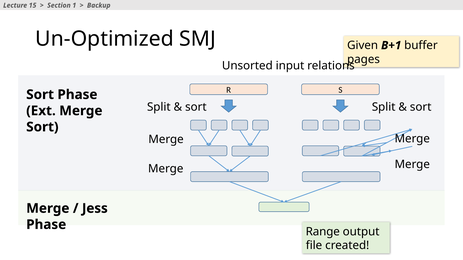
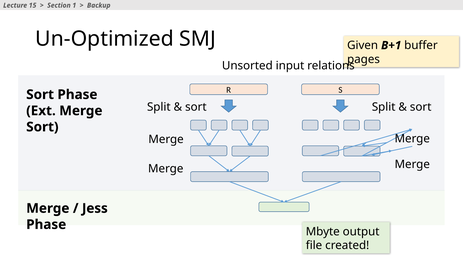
Range: Range -> Mbyte (323, 232)
